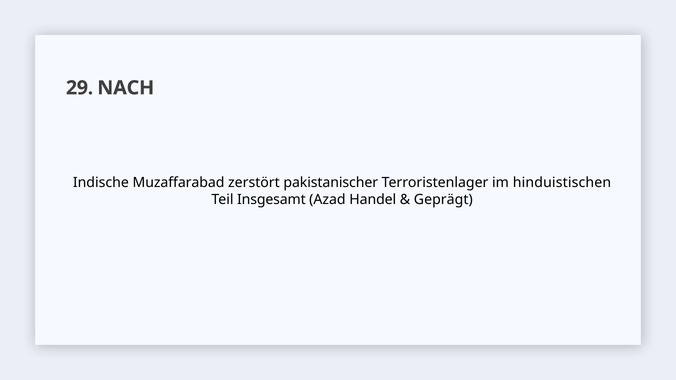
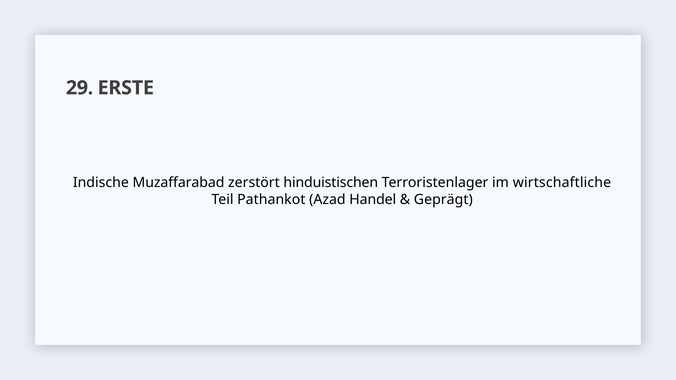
NACH: NACH -> ERSTE (126, 88)
pakistanischer: pakistanischer -> hinduistischen (331, 183)
hinduistischen: hinduistischen -> wirtschaftliche (562, 183)
Insgesamt: Insgesamt -> Pathankot (271, 200)
